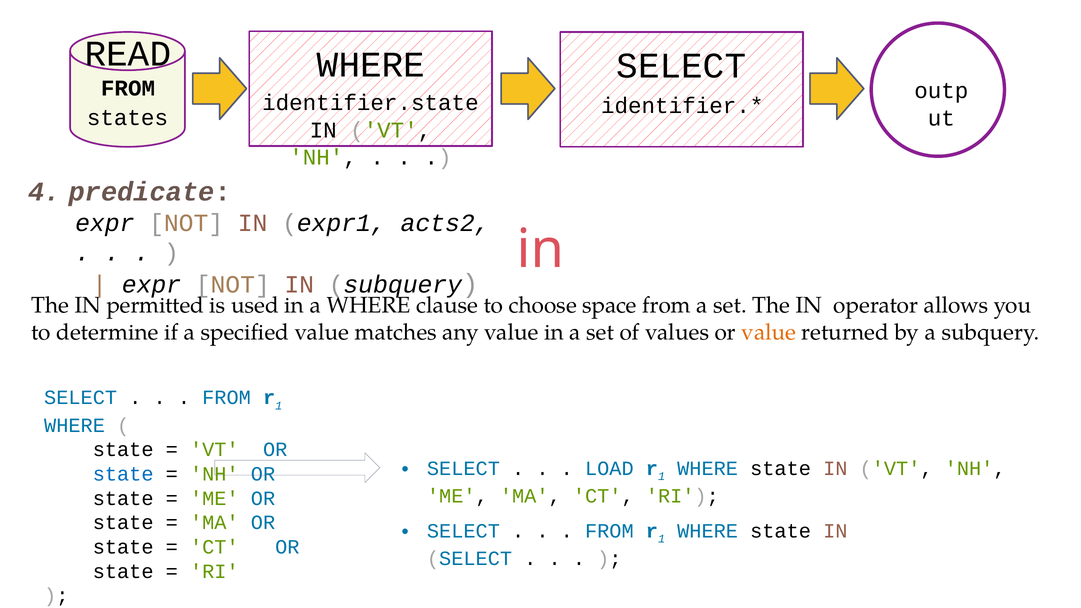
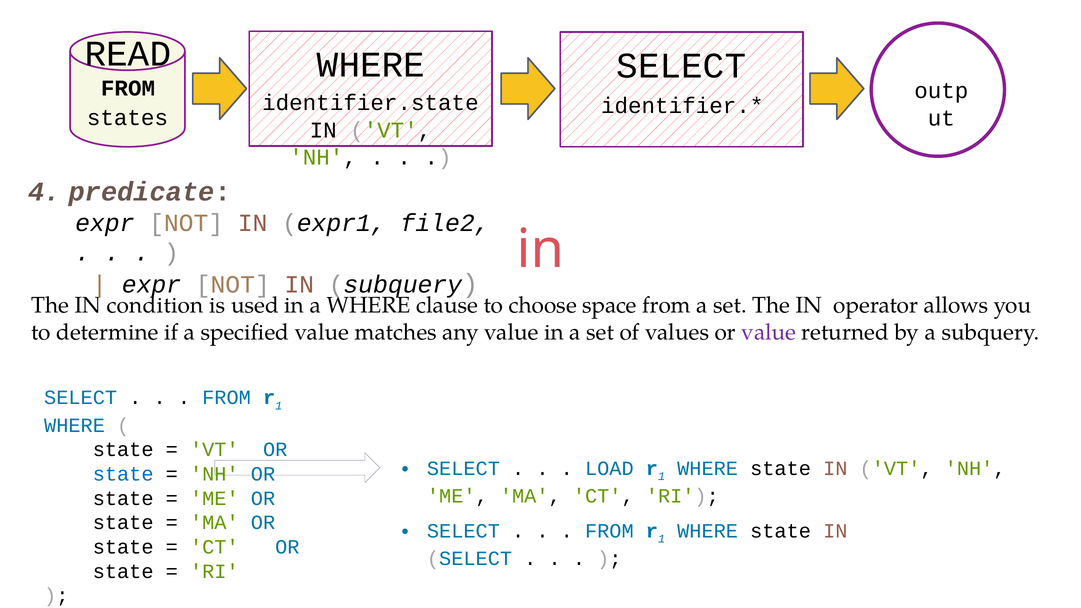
acts2: acts2 -> file2 (445, 223)
permitted: permitted -> condition (155, 305)
value colour: orange -> purple (769, 332)
